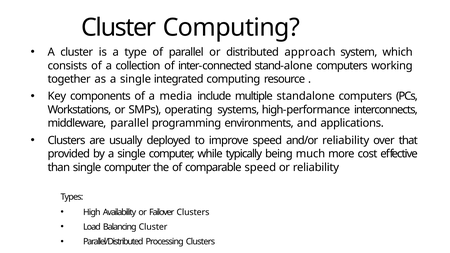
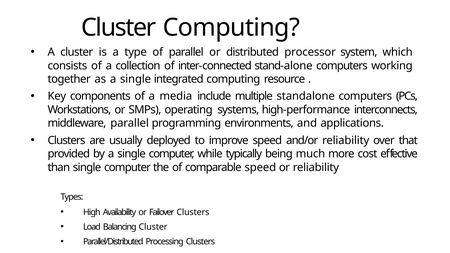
approach: approach -> processor (310, 52)
